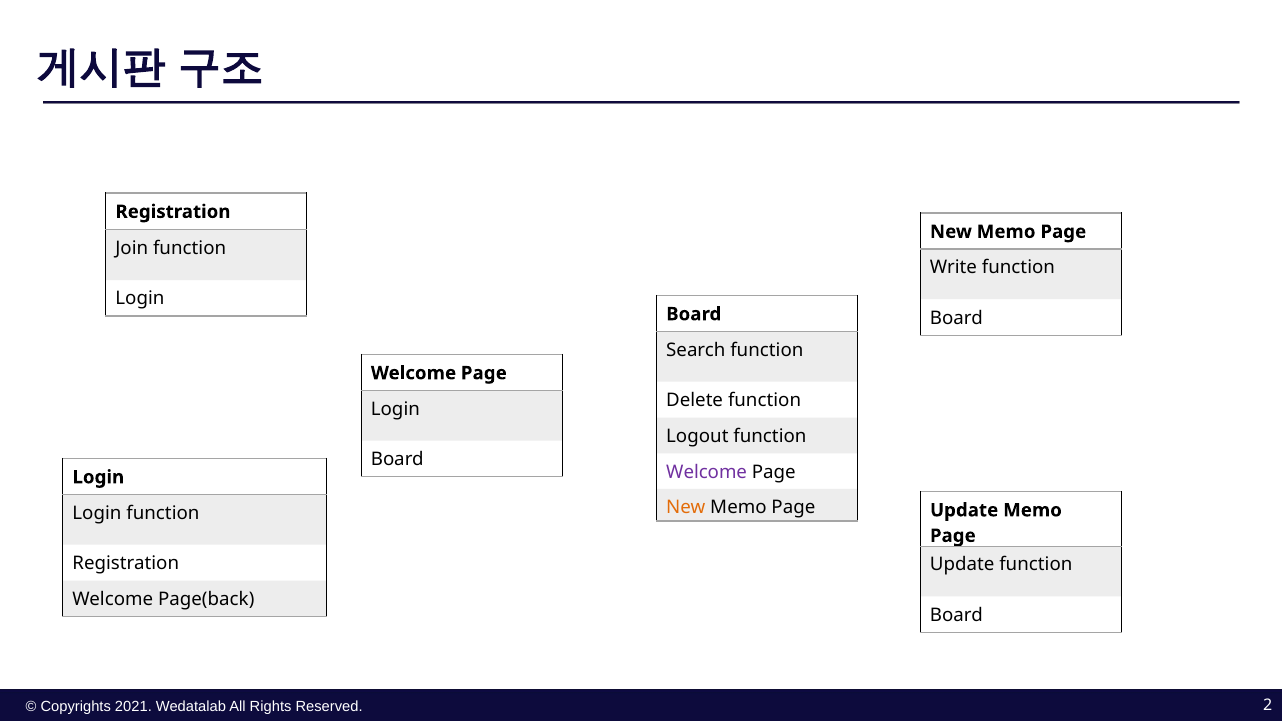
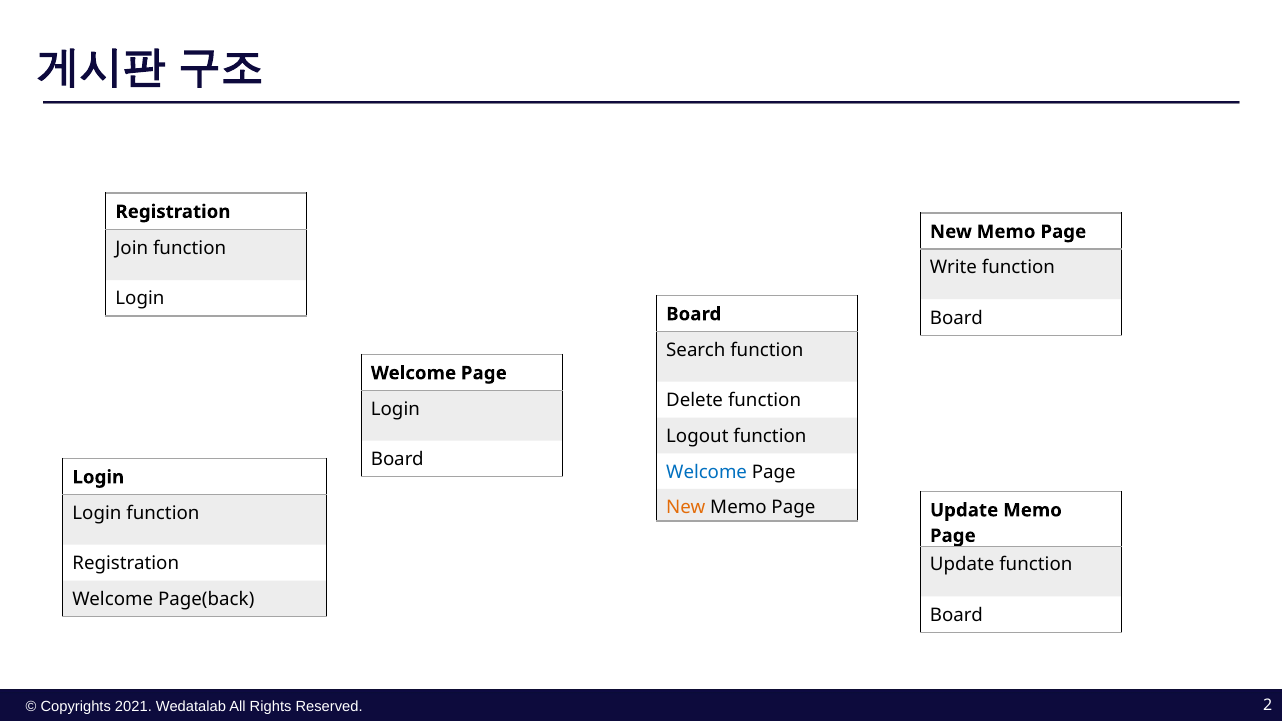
Welcome colour: purple -> blue (707, 472)
